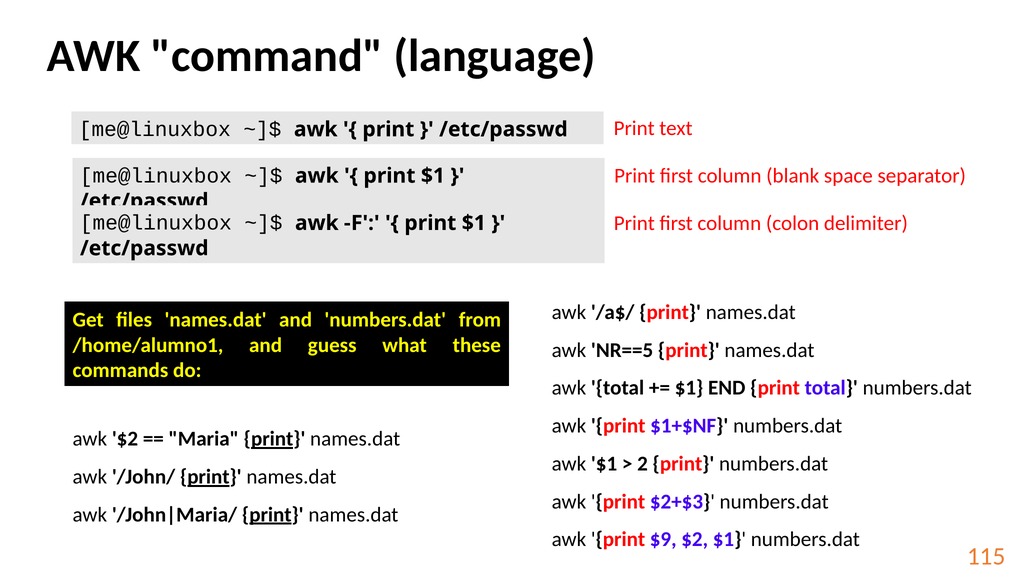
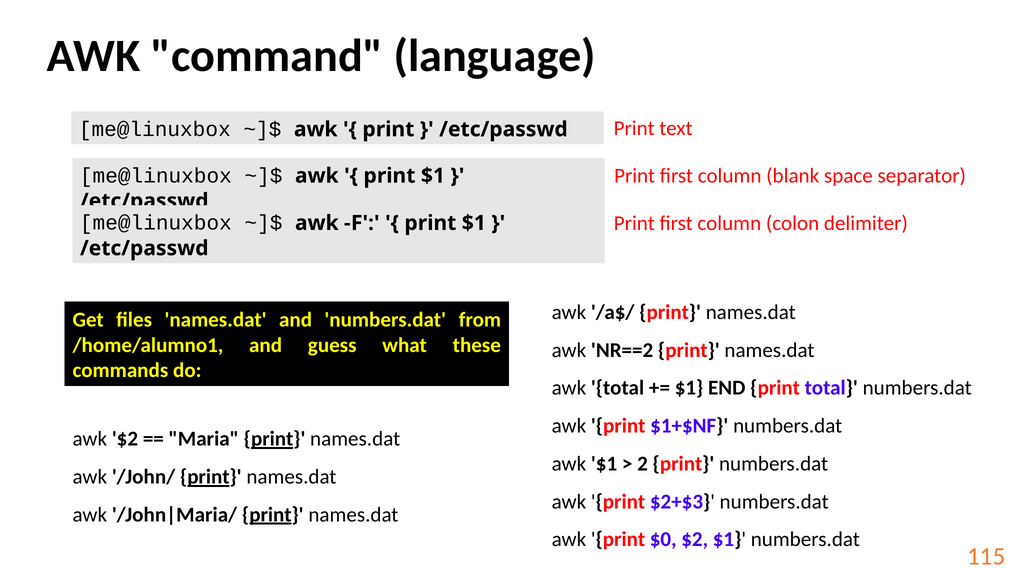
NR==5: NR==5 -> NR==2 (622, 350)
$9: $9 -> $0 (663, 540)
